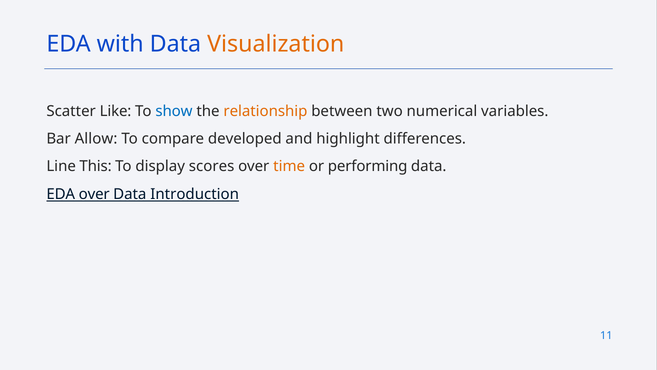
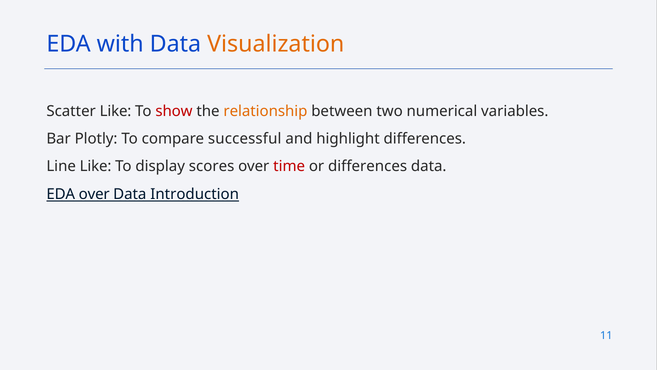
show colour: blue -> red (174, 111)
Allow: Allow -> Plotly (96, 139)
developed: developed -> successful (245, 139)
Line This: This -> Like (96, 166)
time colour: orange -> red (289, 166)
or performing: performing -> differences (368, 166)
